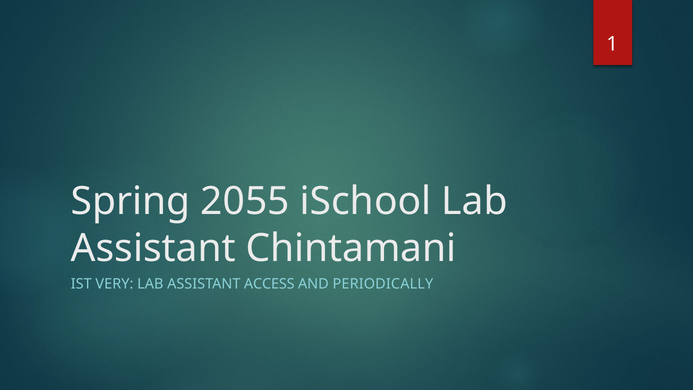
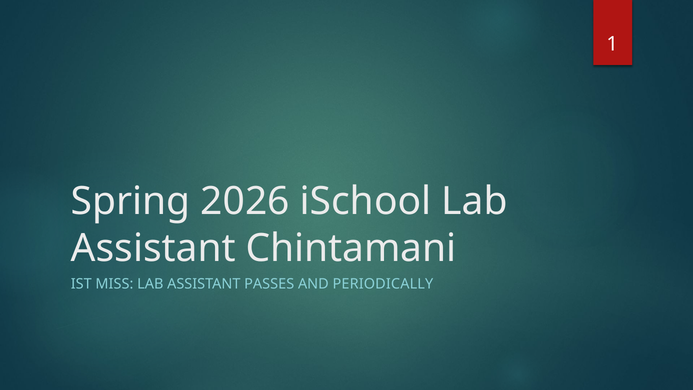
2055: 2055 -> 2026 (245, 202)
VERY: VERY -> MISS (114, 284)
ACCESS: ACCESS -> PASSES (269, 284)
